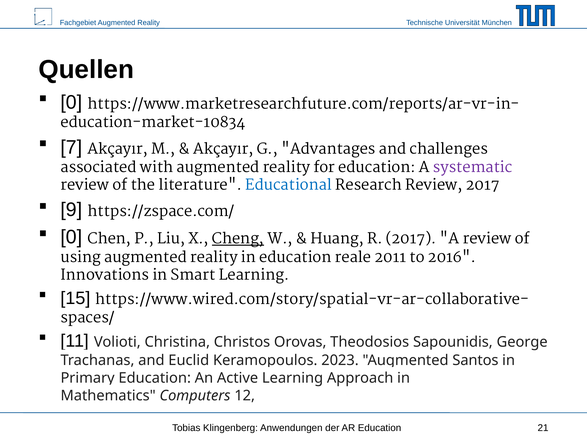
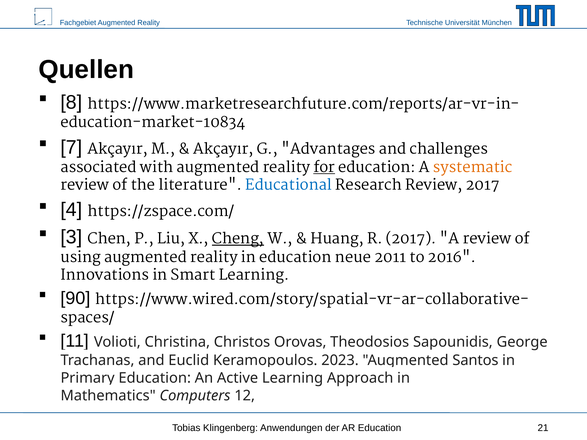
0: 0 -> 8 (71, 102)
for underline: none -> present (324, 168)
systematic colour: purple -> orange (473, 168)
9: 9 -> 4 (71, 210)
0: 0 -> 3 (71, 237)
reale: reale -> neue (353, 258)
15: 15 -> 90 (75, 298)
